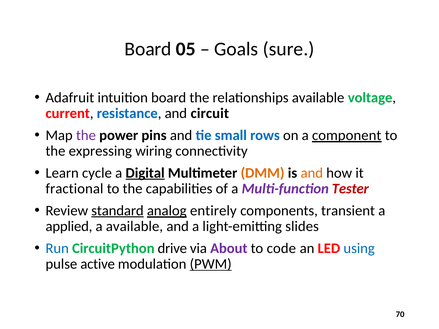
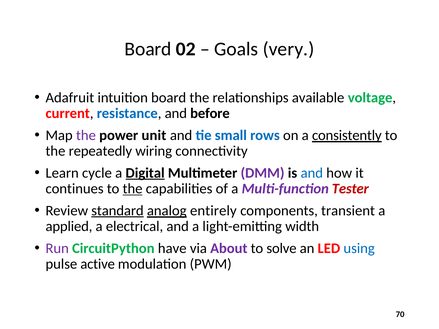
05: 05 -> 02 (186, 49)
sure: sure -> very (288, 49)
circuit: circuit -> before (210, 113)
pins: pins -> unit (154, 135)
component: component -> consistently (347, 135)
expressing: expressing -> repeatedly (100, 151)
DMM colour: orange -> purple (263, 173)
and colour: orange -> blue (312, 173)
fractional: fractional -> continues (75, 189)
the underline: none -> present (133, 189)
a available: available -> electrical (135, 227)
slides: slides -> width (302, 227)
Run colour: blue -> purple (57, 248)
drive: drive -> have (172, 248)
code: code -> solve (281, 248)
PWM underline: present -> none (211, 264)
